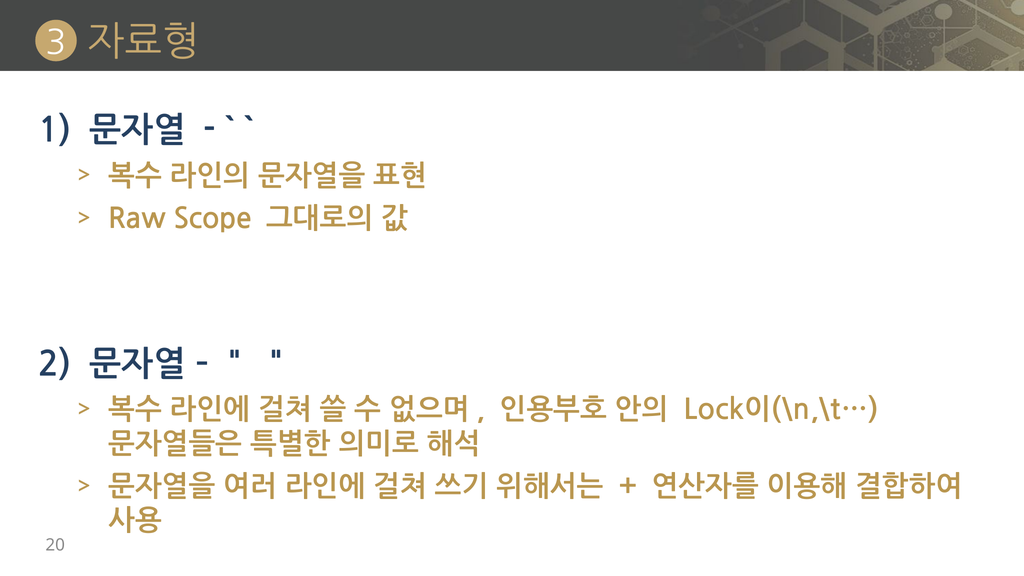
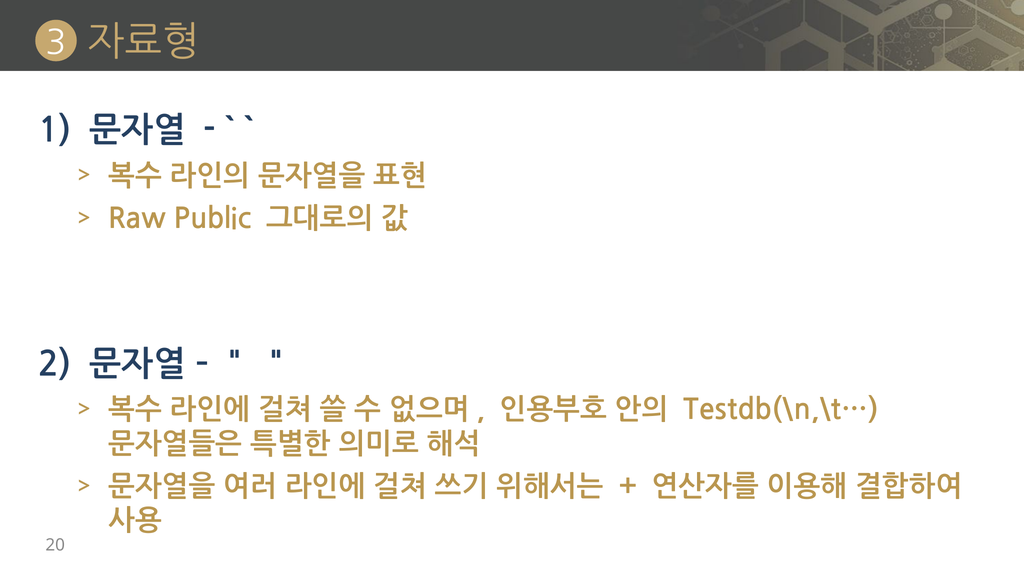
Scope: Scope -> Public (213, 219)
Lock이(\n,\t…: Lock이(\n,\t… -> Testdb(\n,\t… (781, 410)
